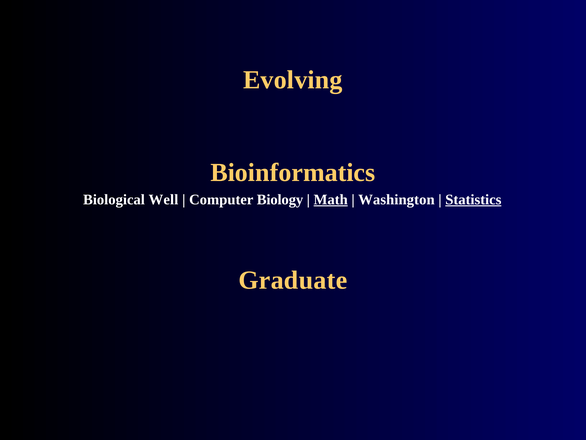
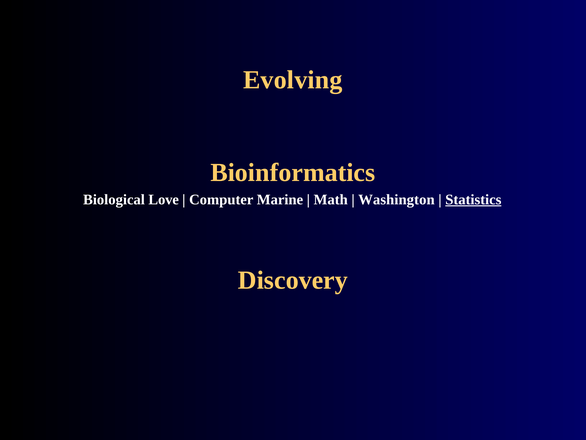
Well: Well -> Love (164, 199)
Biology: Biology -> Marine (280, 199)
Math underline: present -> none (331, 199)
Graduate: Graduate -> Discovery (293, 280)
